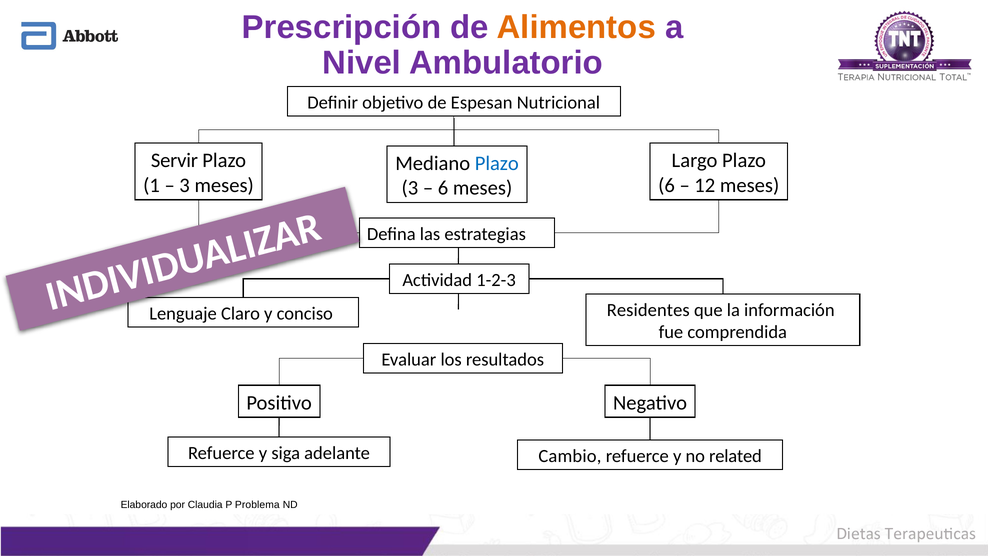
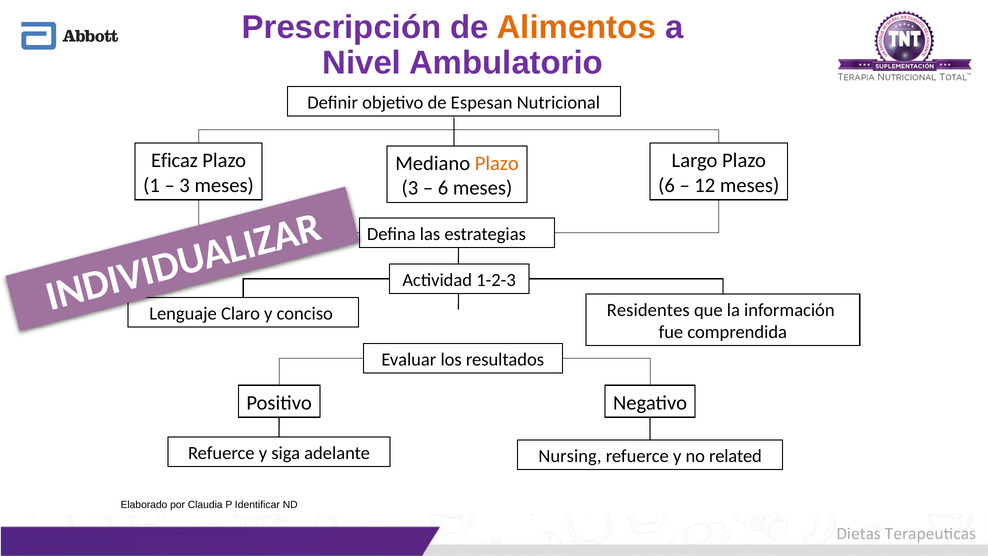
Servir: Servir -> Eficaz (174, 160)
Plazo colour: blue -> orange (497, 163)
Cambio: Cambio -> Nursing (570, 456)
Problema: Problema -> Identificar (257, 504)
